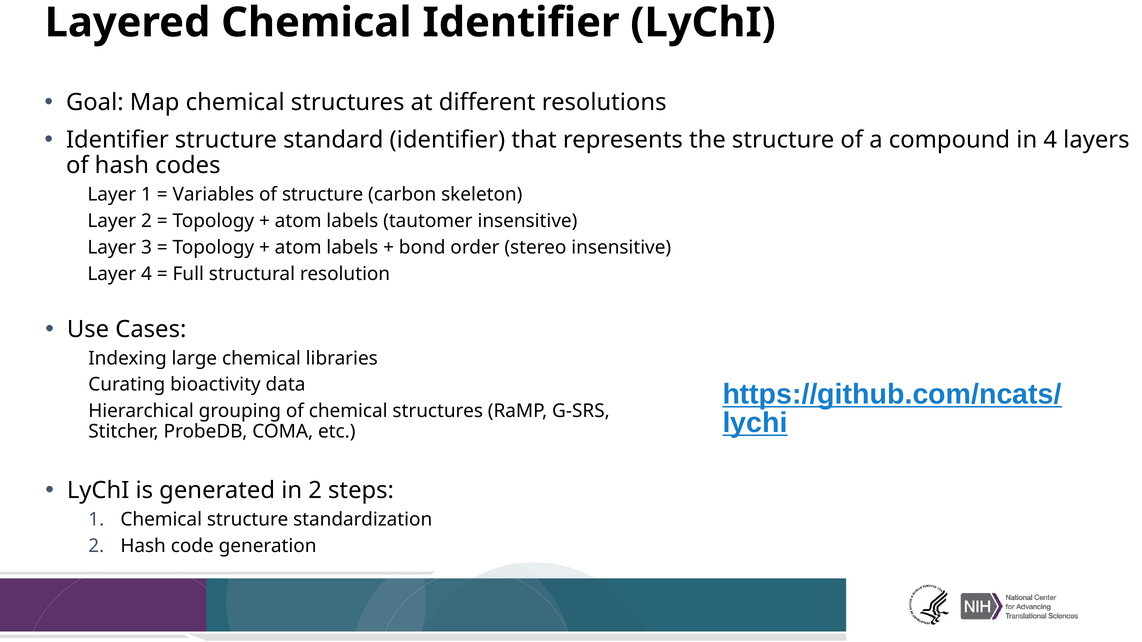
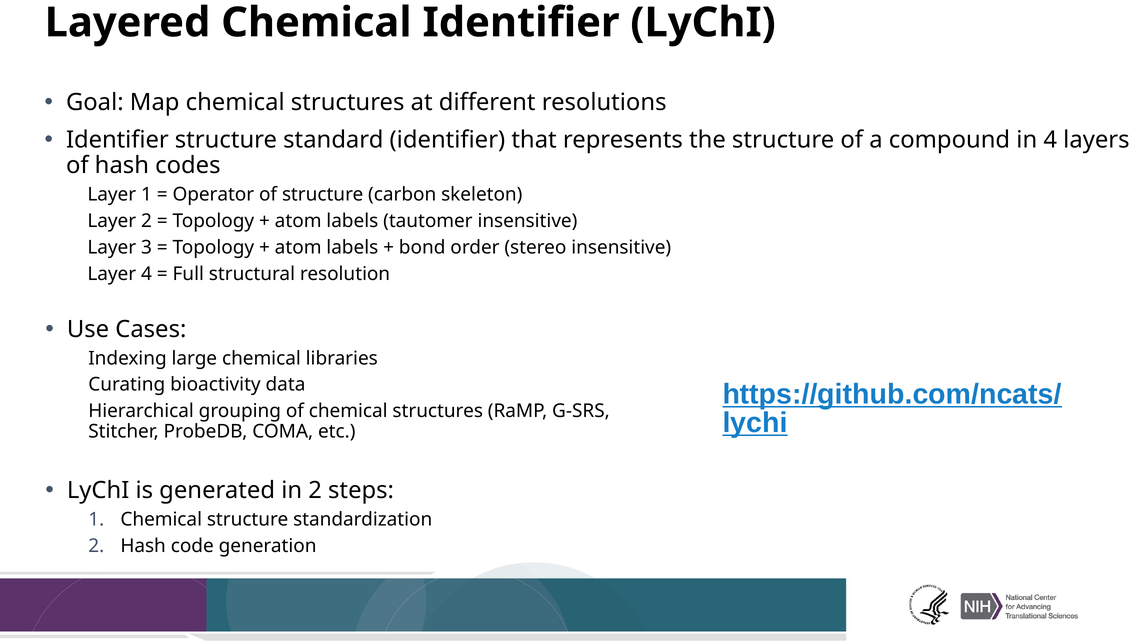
Variables: Variables -> Operator (213, 195)
